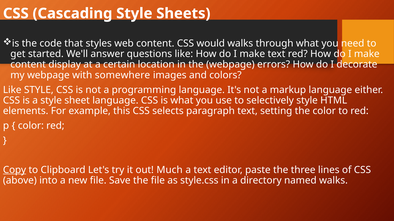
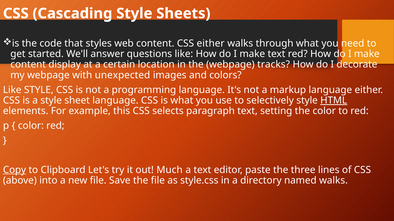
CSS would: would -> either (211, 43)
errors: errors -> tracks (274, 65)
somewhere: somewhere -> unexpected (122, 75)
HTML underline: none -> present (334, 101)
